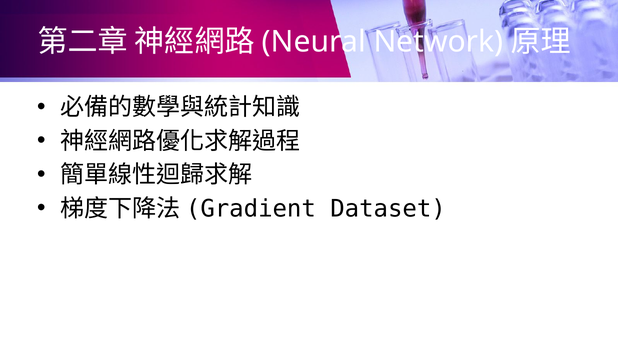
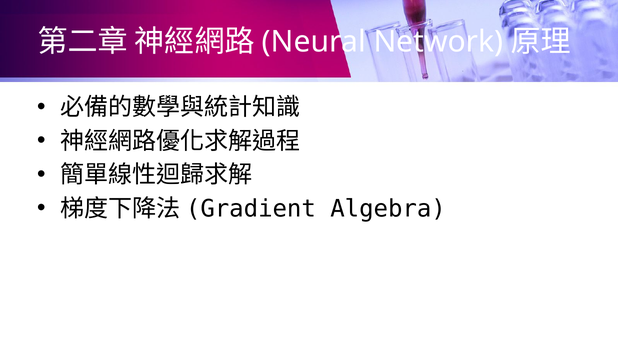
Dataset: Dataset -> Algebra (388, 208)
